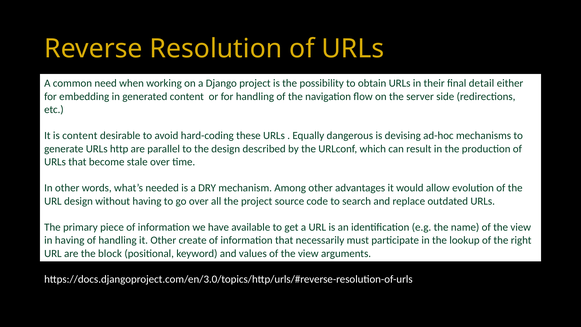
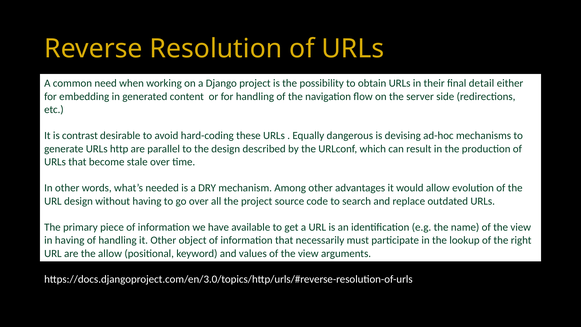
is content: content -> contrast (80, 136)
create: create -> object (193, 240)
the block: block -> allow (110, 253)
